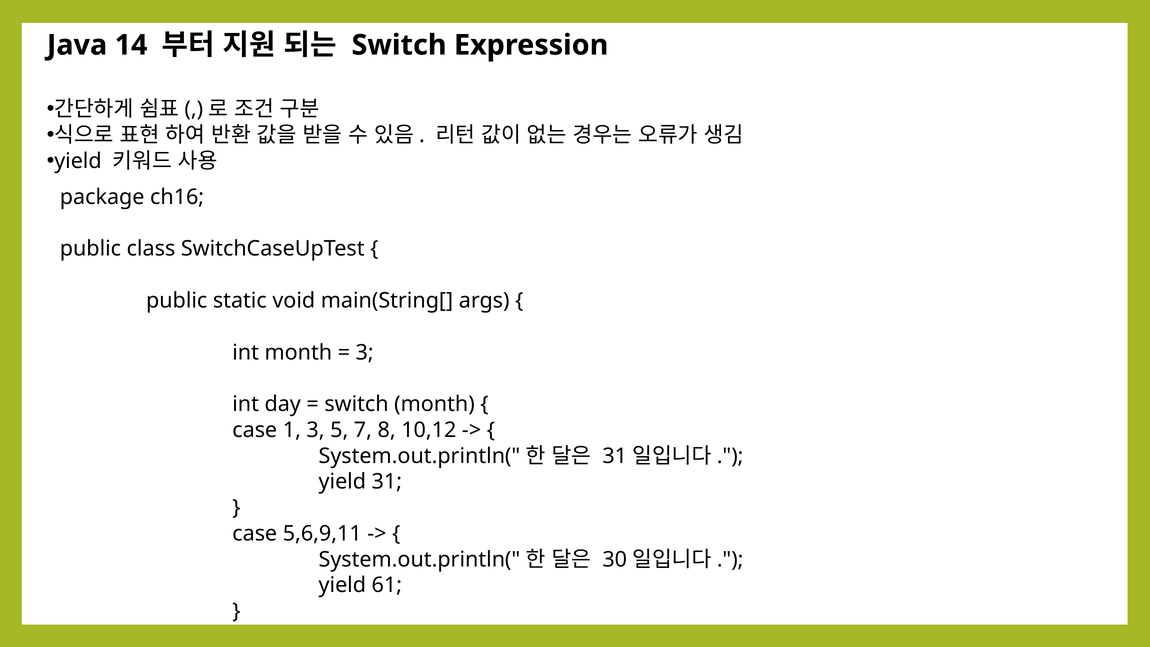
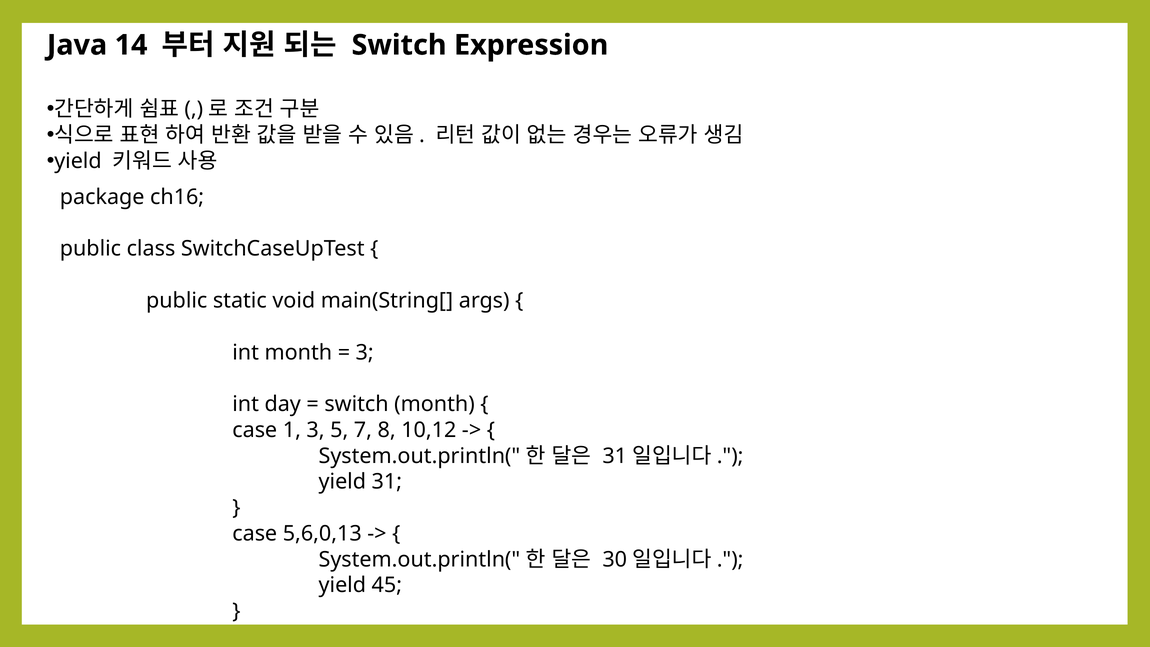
5,6,9,11: 5,6,9,11 -> 5,6,0,13 (322, 533)
61: 61 -> 45 (387, 585)
